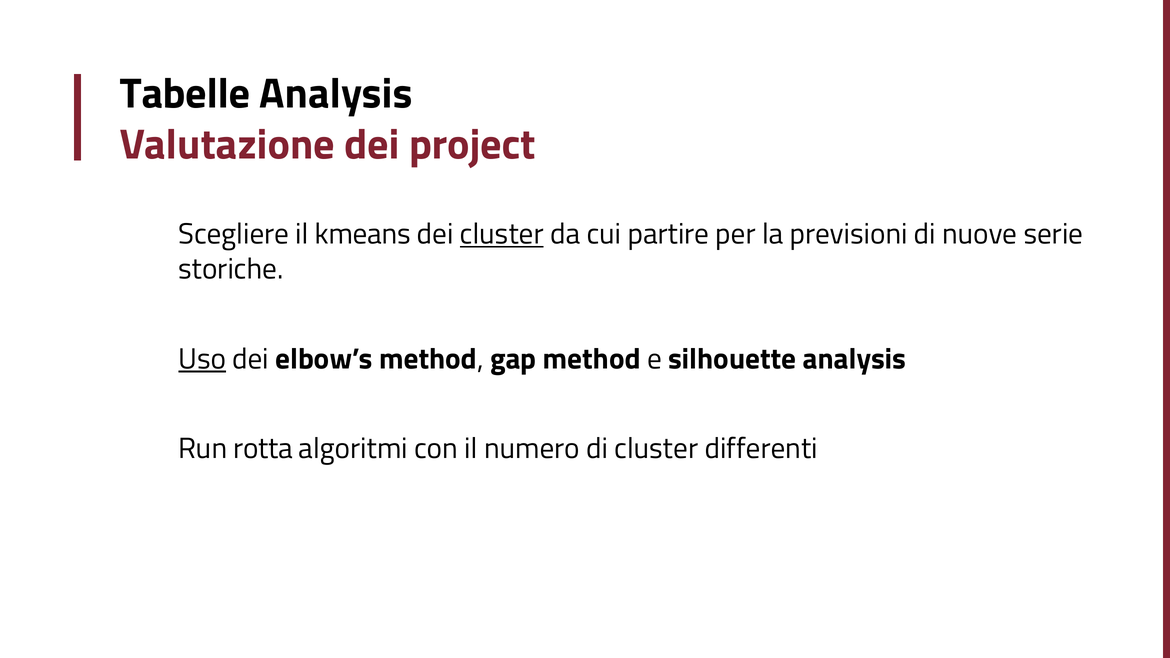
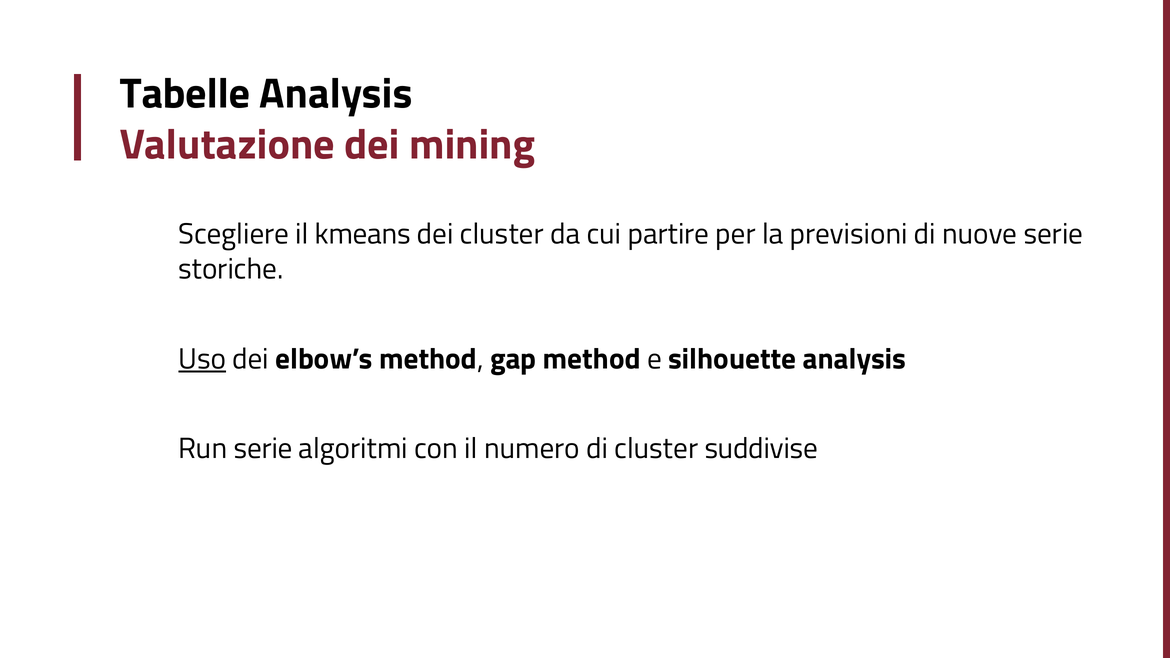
project: project -> mining (472, 145)
cluster underline: present -> none (502, 234)
Run rotta: rotta -> serie (263, 449)
differenti: differenti -> suddivise (761, 449)
